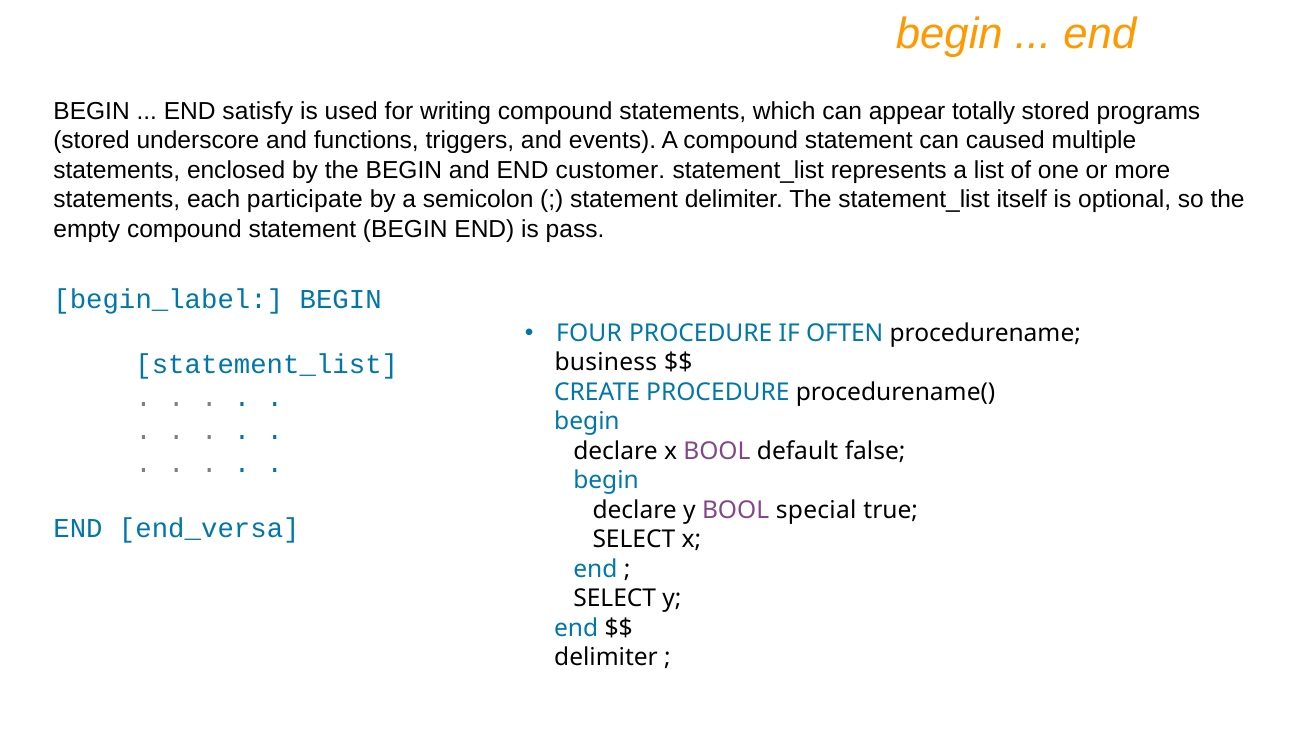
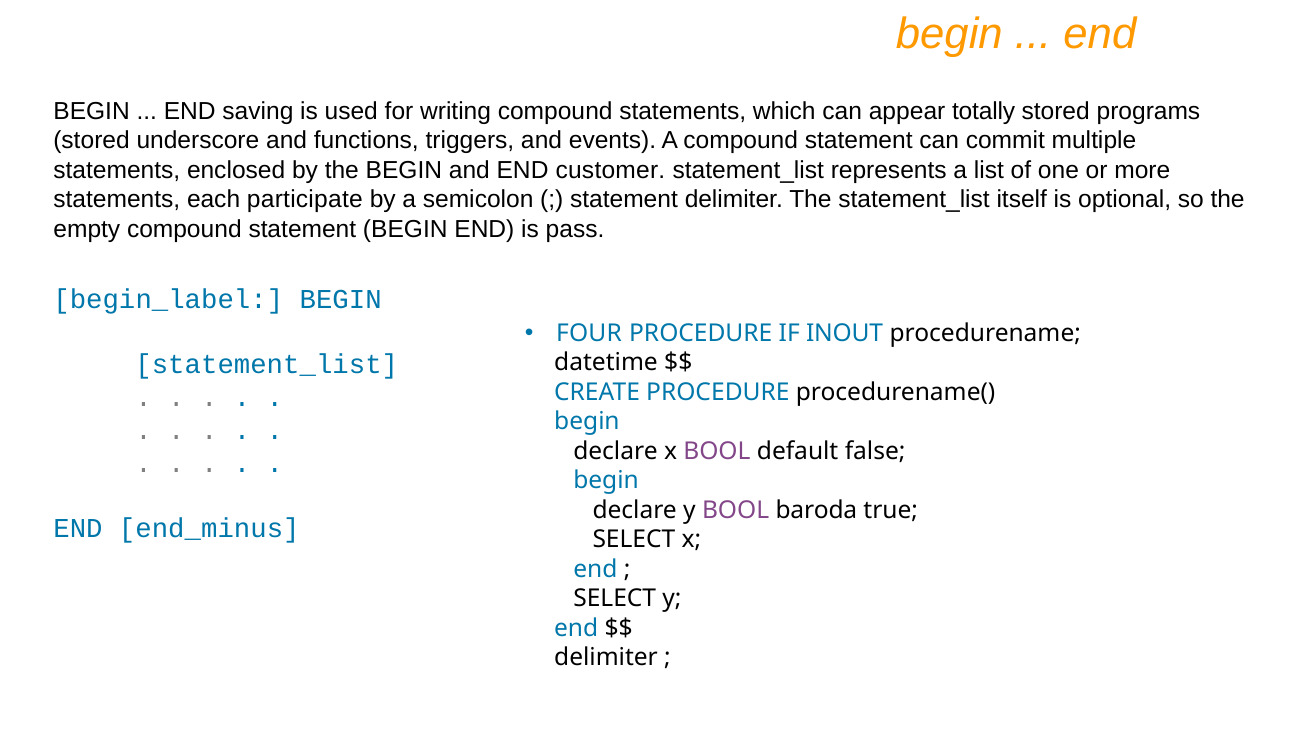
satisfy: satisfy -> saving (258, 111)
caused: caused -> commit (1005, 141)
OFTEN: OFTEN -> INOUT (845, 333)
business: business -> datetime (606, 363)
special: special -> baroda (816, 510)
end_versa: end_versa -> end_minus (209, 529)
